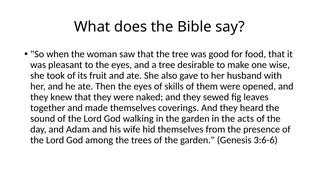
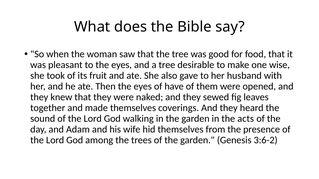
skills: skills -> have (174, 87)
3:6-6: 3:6-6 -> 3:6-2 (266, 140)
